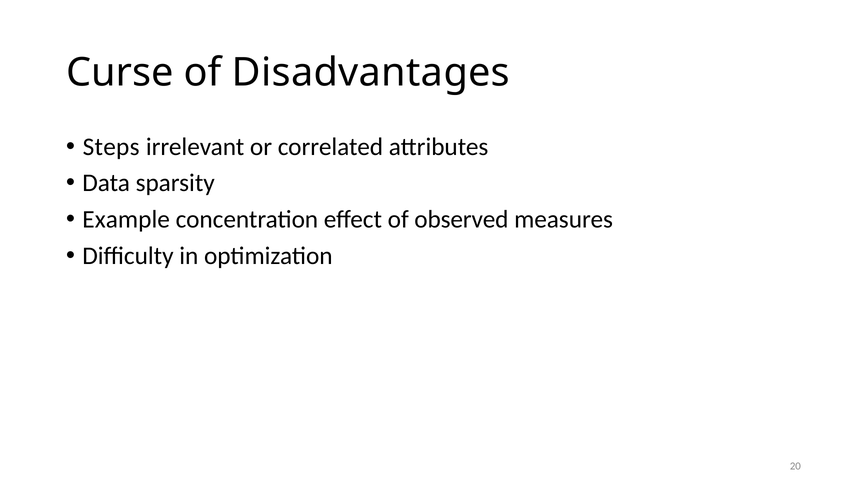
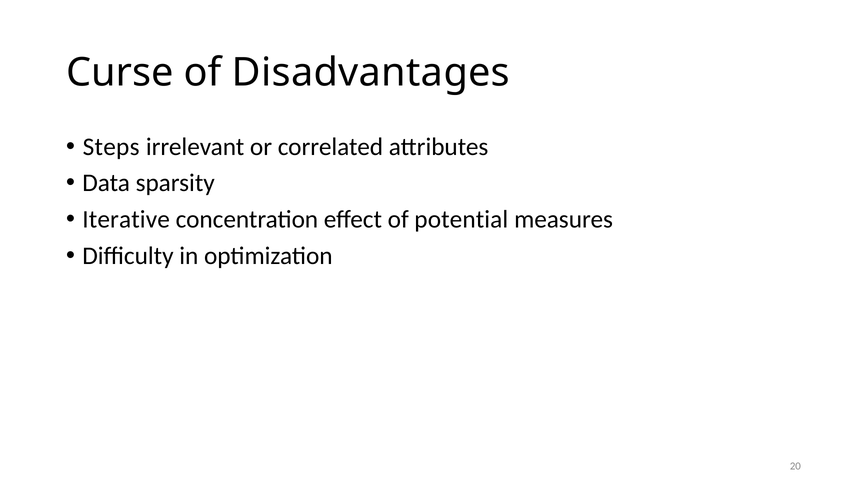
Example: Example -> Iterative (126, 219)
observed: observed -> potential (461, 219)
